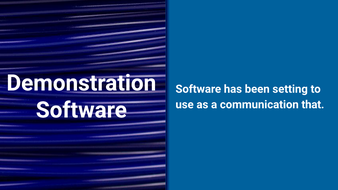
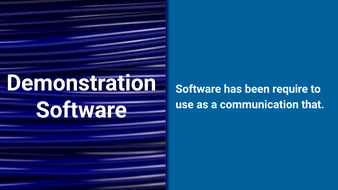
setting: setting -> require (290, 89)
